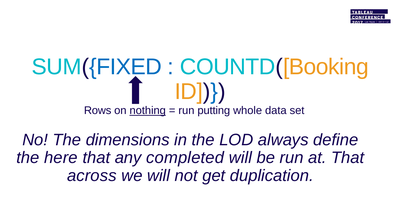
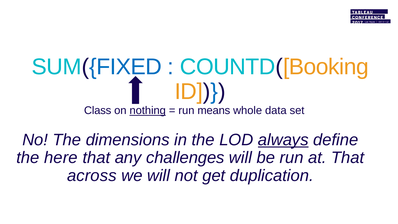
Rows: Rows -> Class (98, 111)
putting: putting -> means (214, 111)
always underline: none -> present (283, 140)
completed: completed -> challenges (185, 158)
